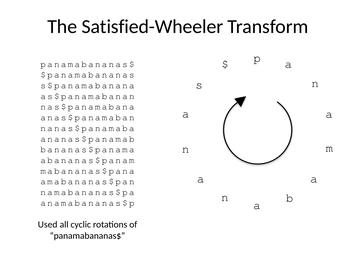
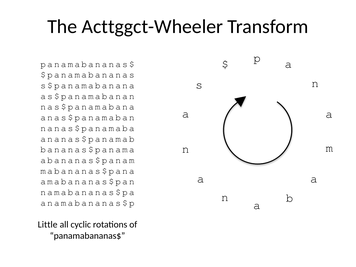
Satisfied-Wheeler: Satisfied-Wheeler -> Acttggct-Wheeler (152, 27)
Used: Used -> Little (48, 225)
